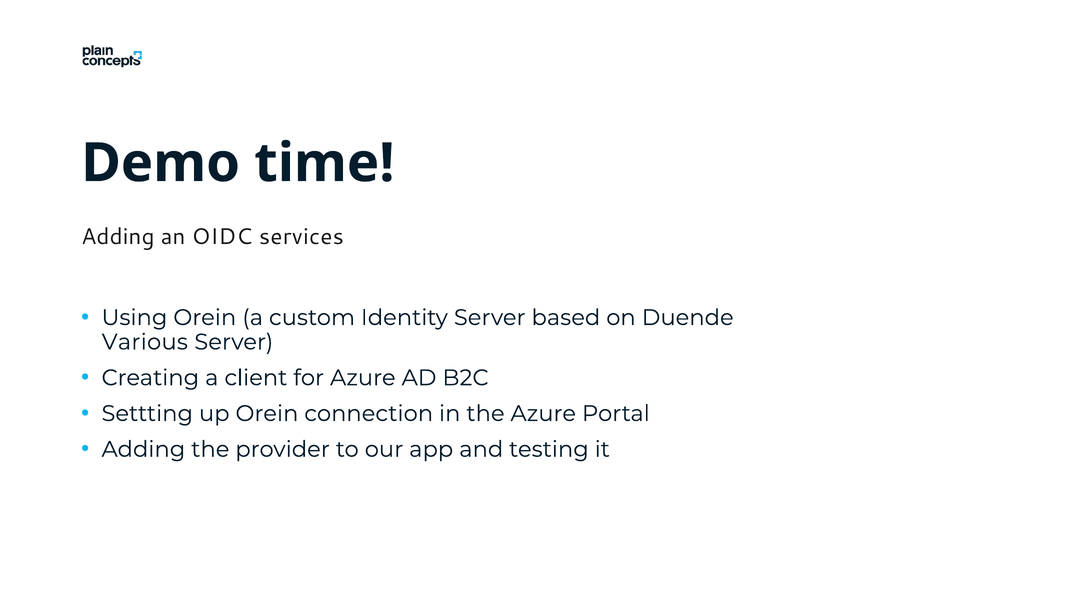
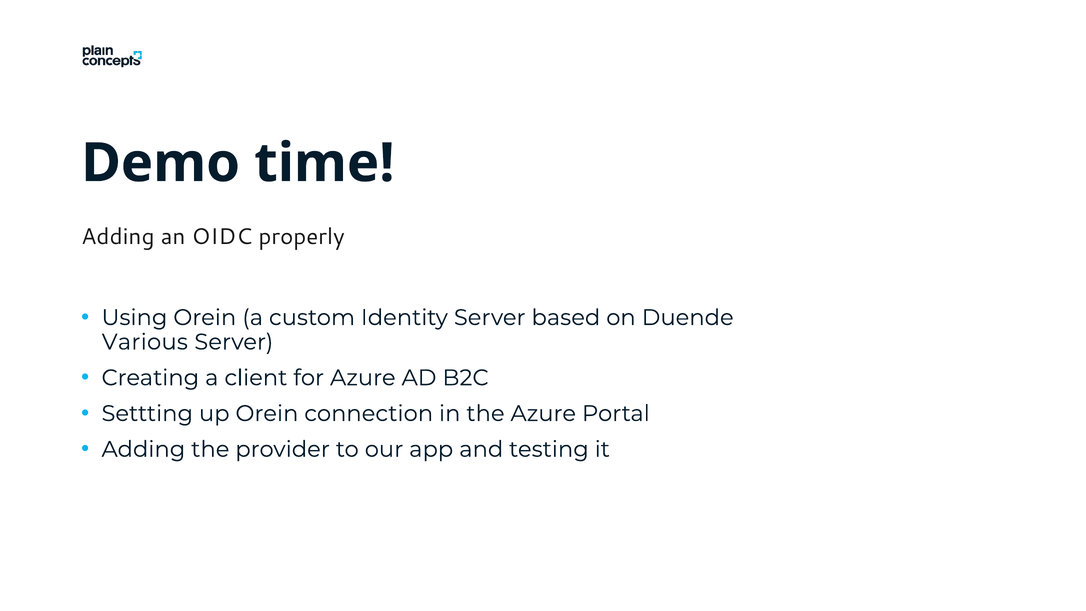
services: services -> properly (302, 237)
